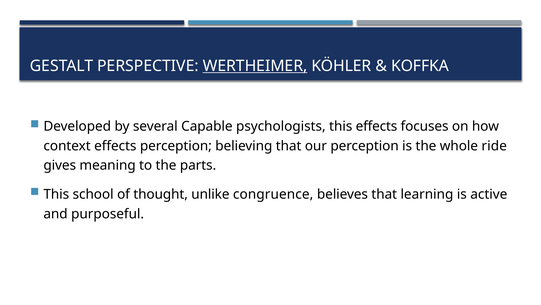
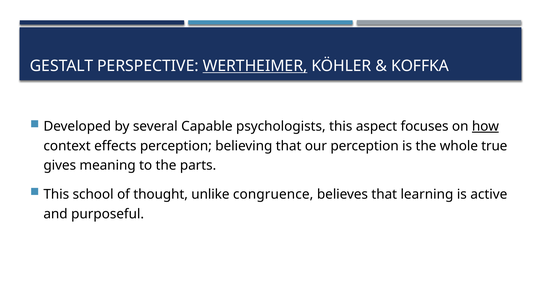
this effects: effects -> aspect (376, 126)
how underline: none -> present (485, 126)
ride: ride -> true (494, 146)
